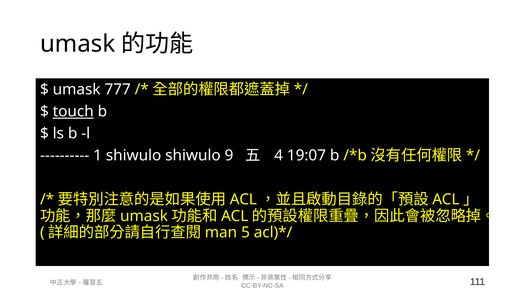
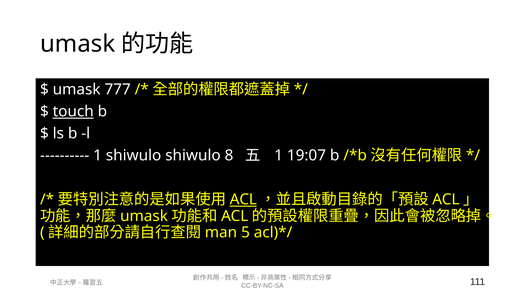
9: 9 -> 8 (229, 156)
4: 4 -> 1 (279, 156)
ACL underline: none -> present (243, 200)
